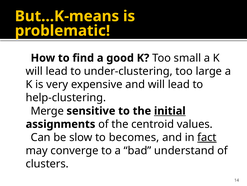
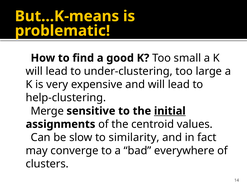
becomes: becomes -> similarity (134, 137)
fact underline: present -> none (207, 137)
understand: understand -> everywhere (184, 150)
